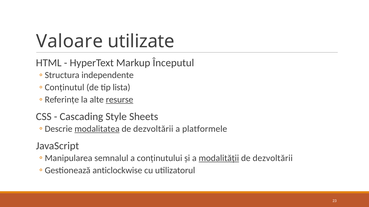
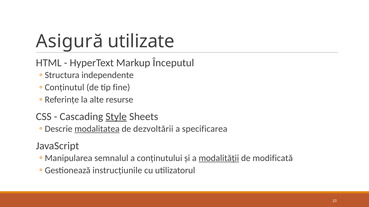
Valoare: Valoare -> Asigură (70, 41)
lista: lista -> fine (121, 88)
resurse underline: present -> none (120, 100)
Style underline: none -> present (116, 117)
platformele: platformele -> specificarea (205, 129)
dezvoltării: dezvoltării -> modificată (273, 158)
anticlockwise: anticlockwise -> instrucțiunile (117, 171)
